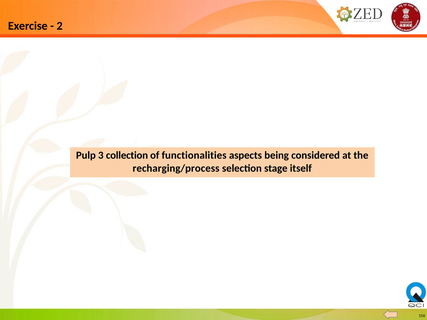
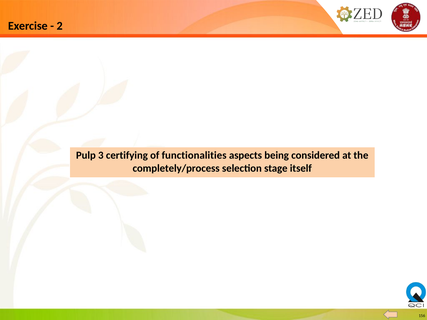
collection: collection -> certifying (127, 155)
recharging/process: recharging/process -> completely/process (176, 169)
